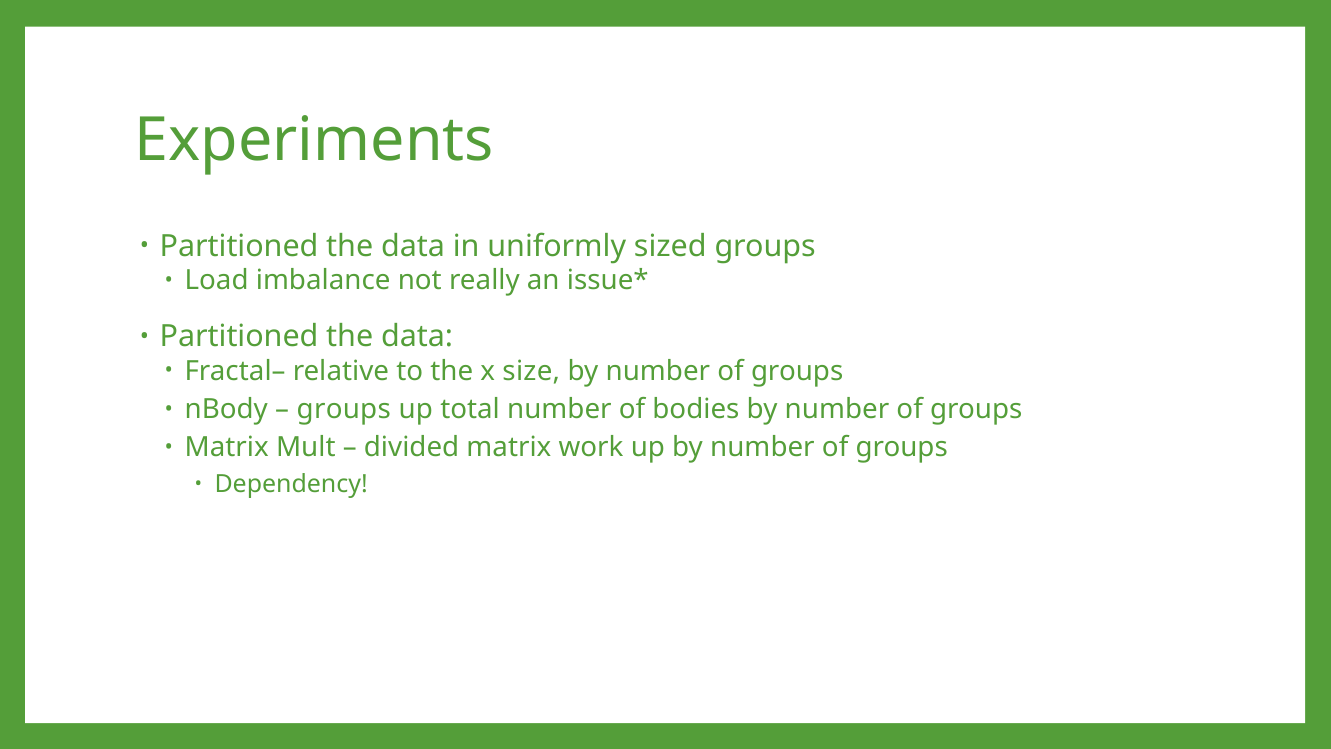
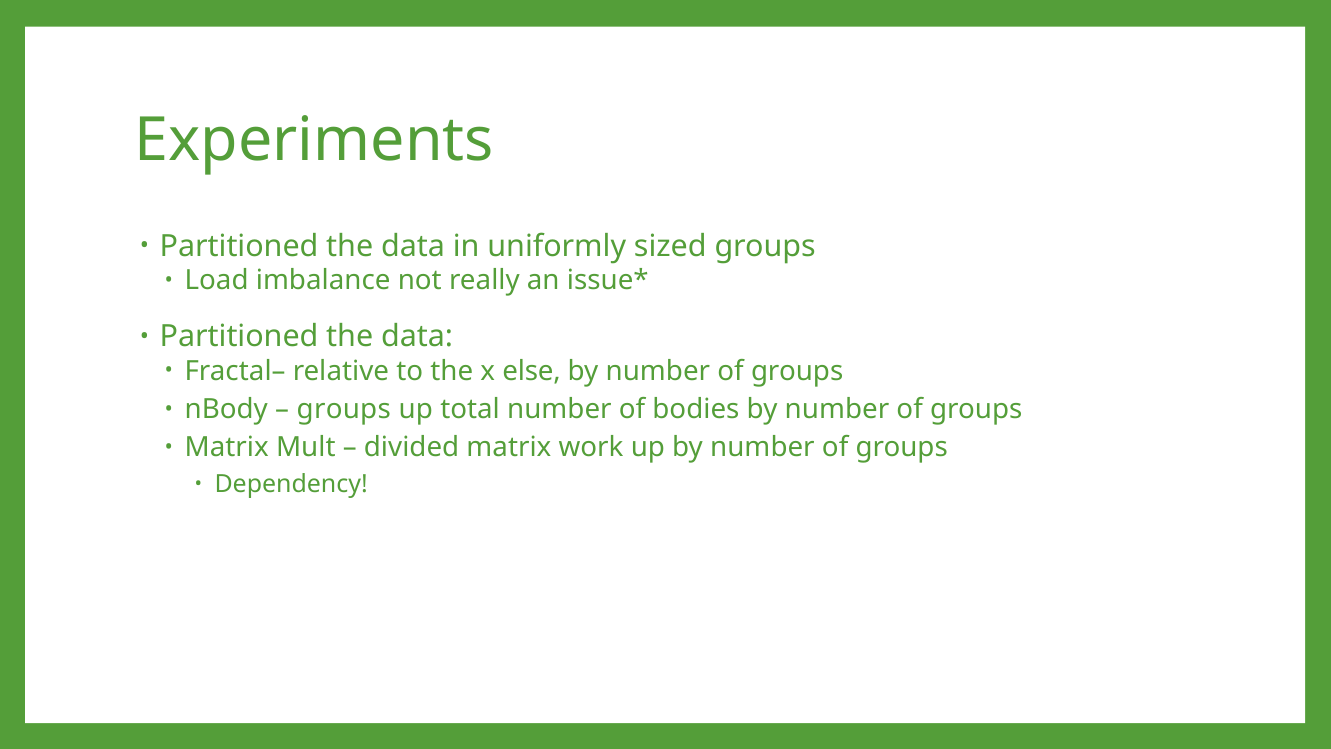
size: size -> else (532, 371)
